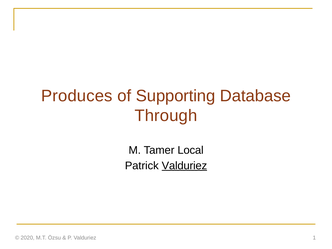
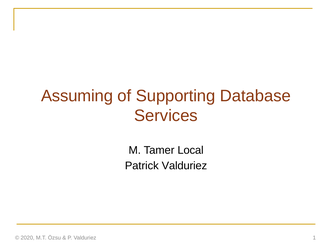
Produces: Produces -> Assuming (77, 96)
Through: Through -> Services (166, 116)
Valduriez underline: present -> none (184, 166)
